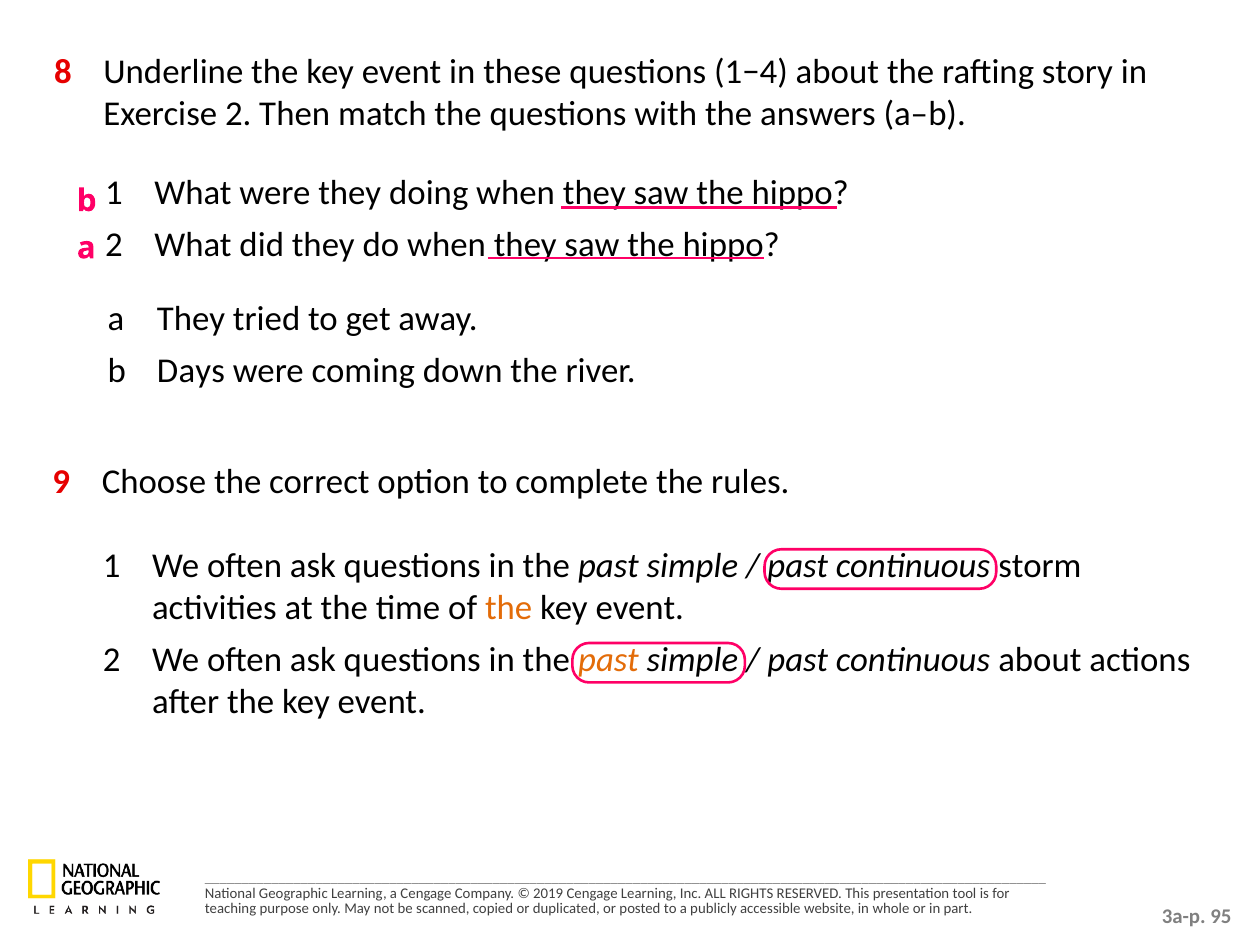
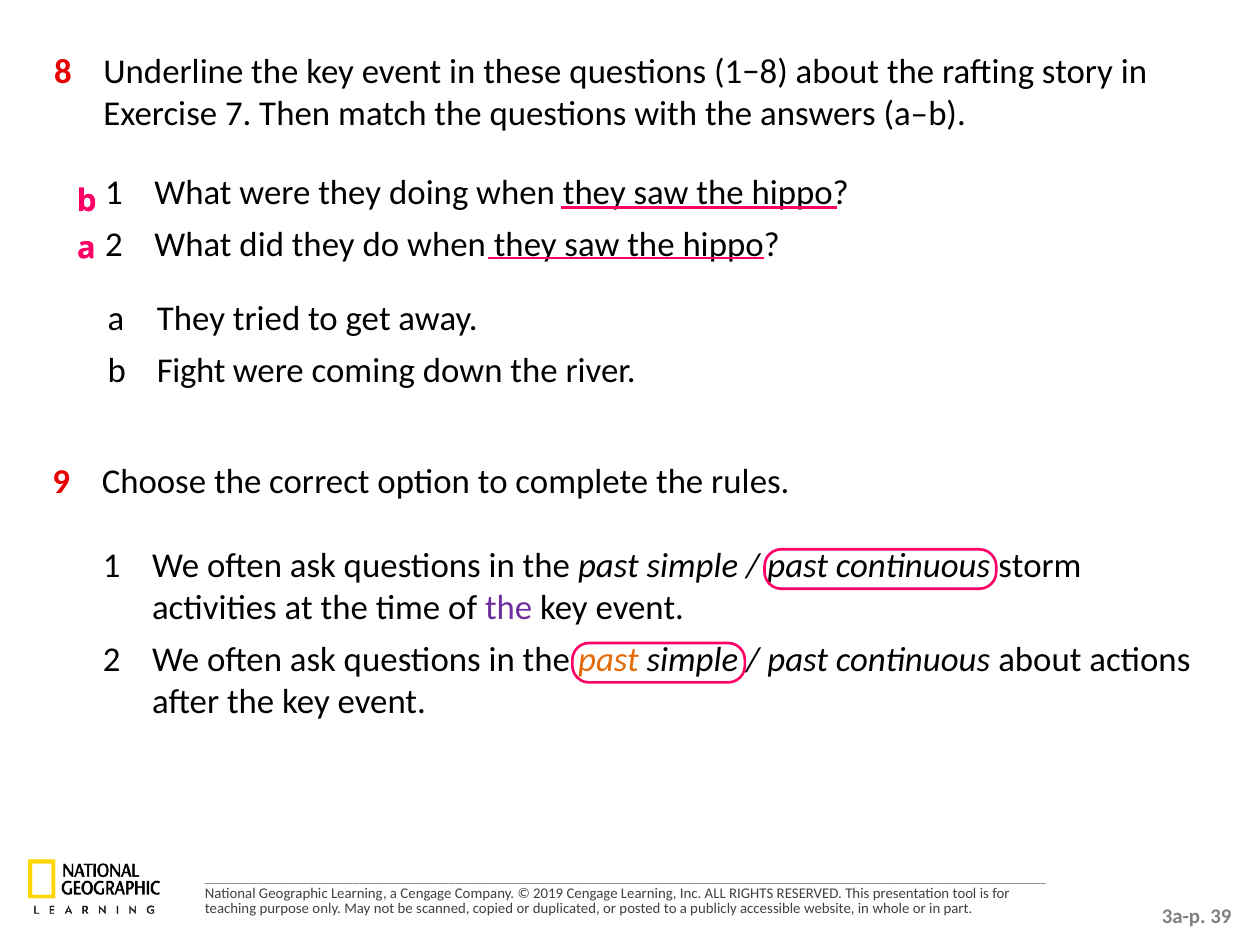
1−4: 1−4 -> 1−8 (751, 72)
Exercise 2: 2 -> 7 (238, 114)
Days: Days -> Fight (191, 371)
the colour: orange -> purple (509, 608)
95: 95 -> 39 (1221, 916)
